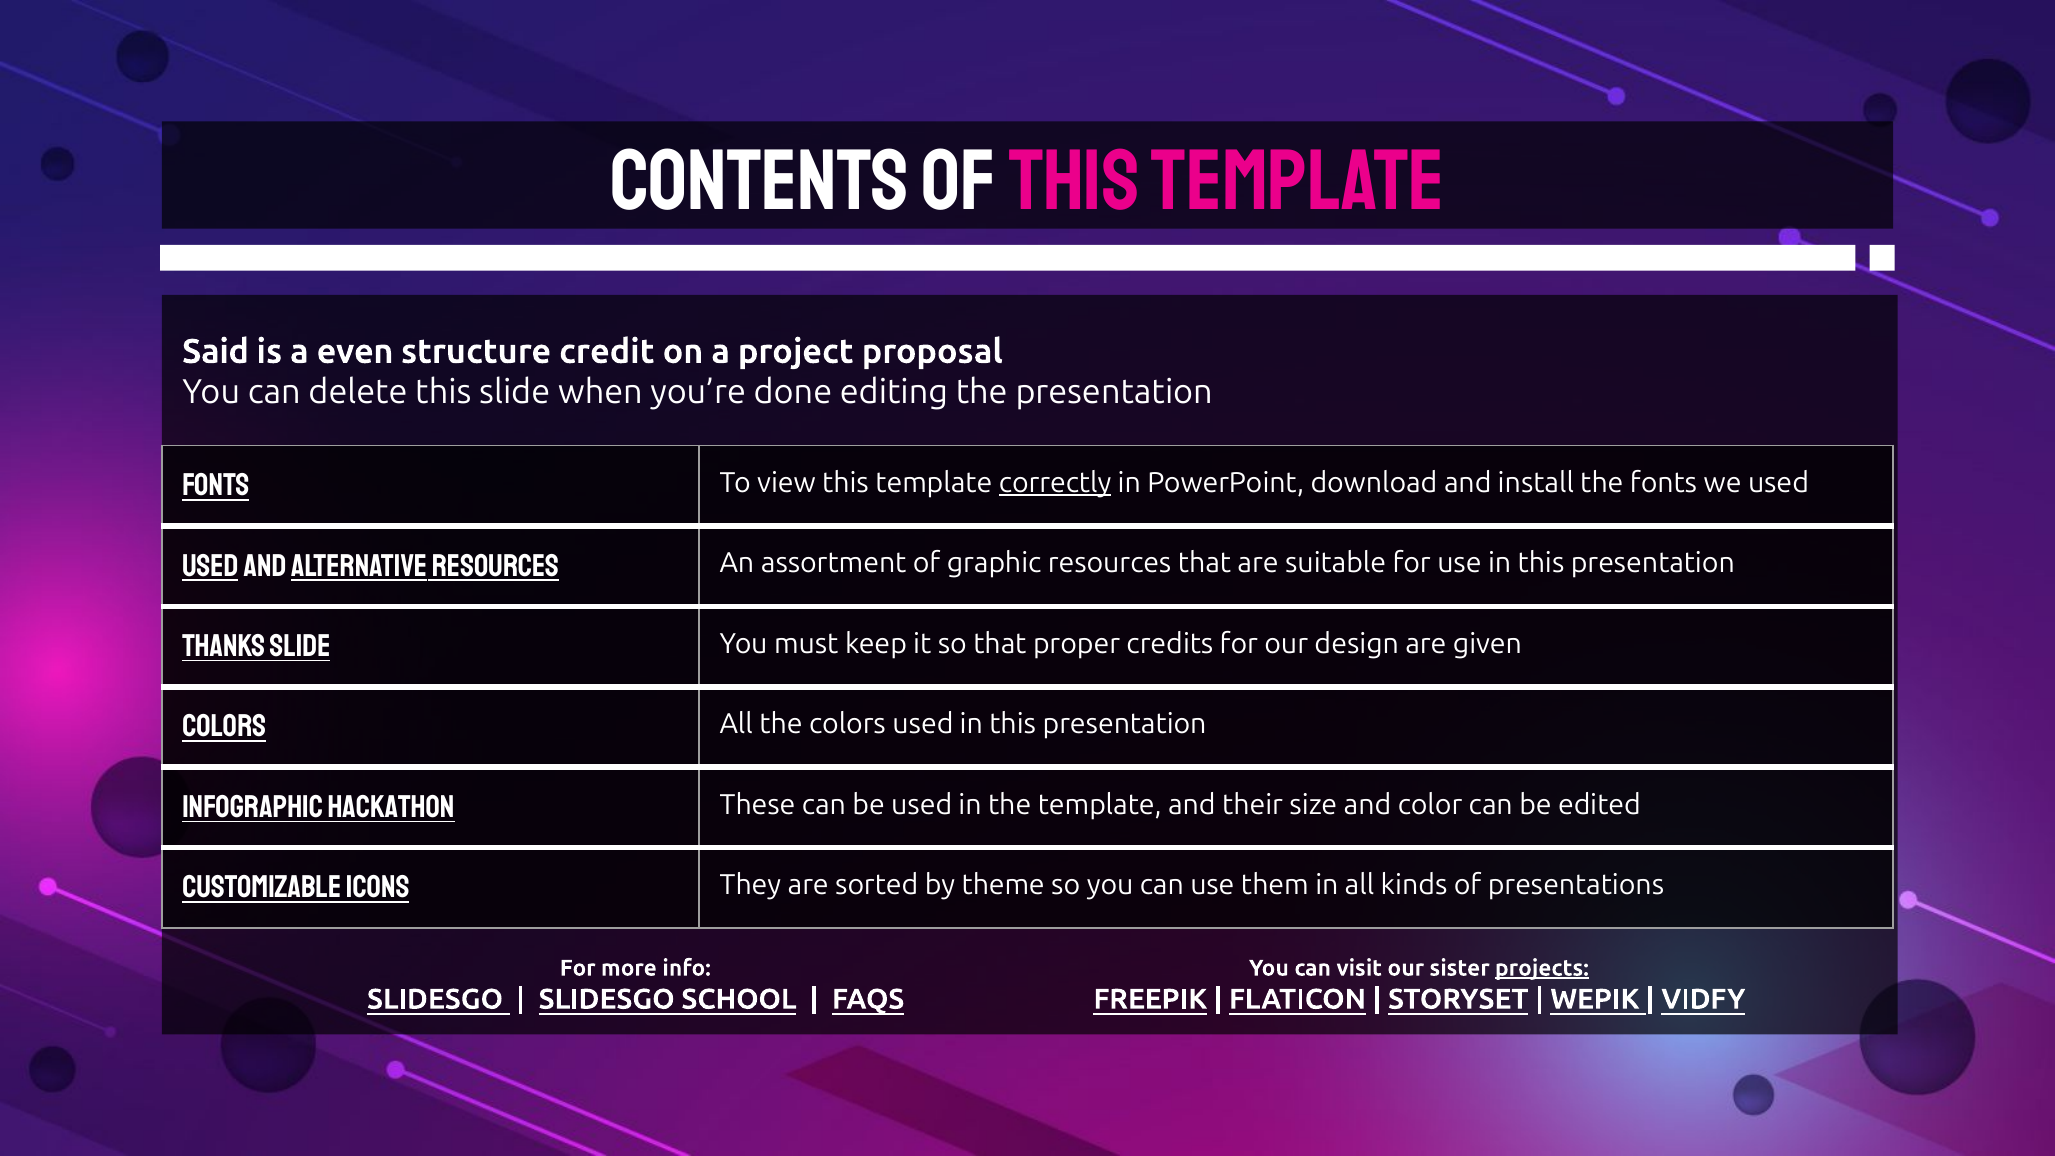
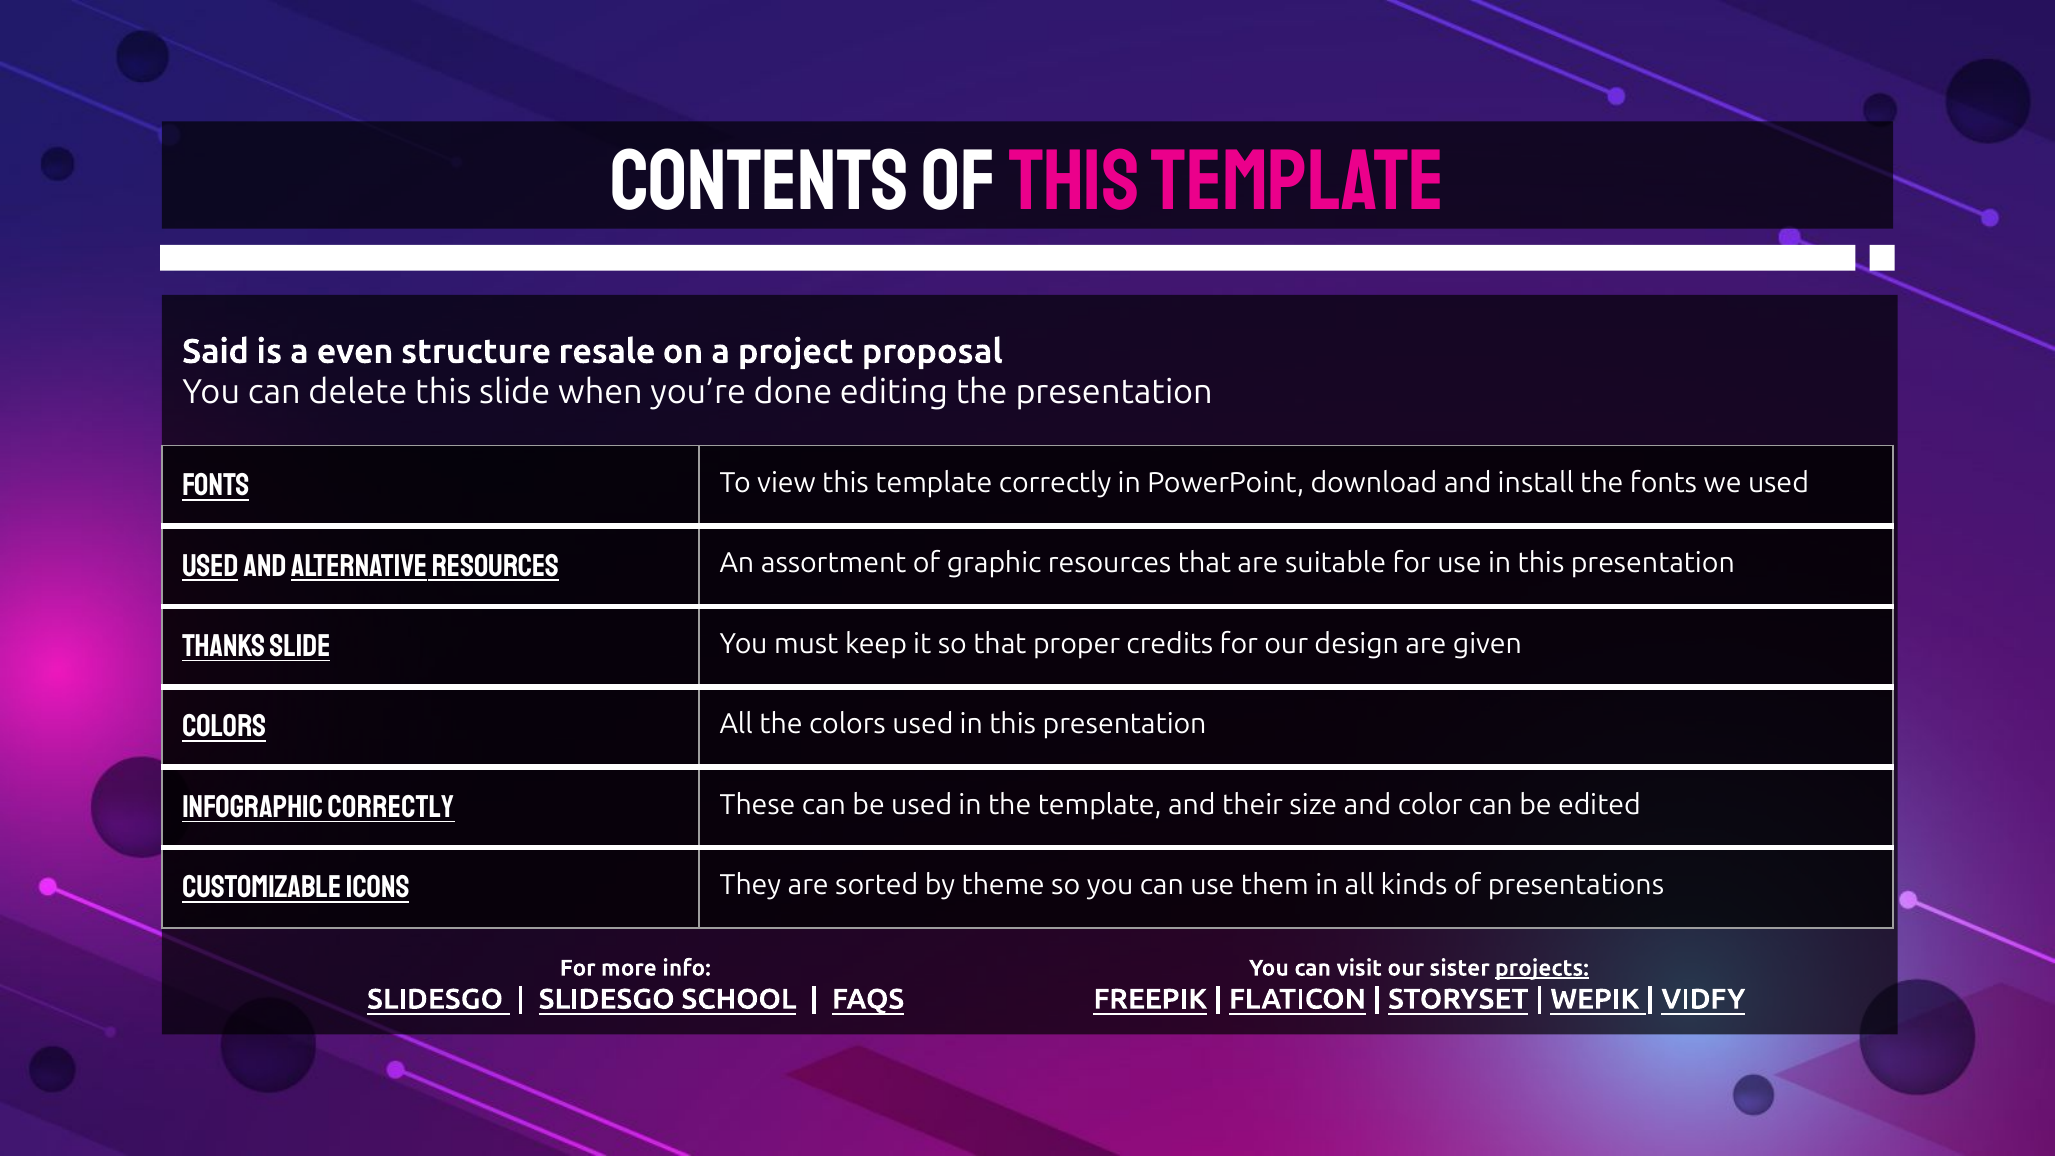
credit: credit -> resale (607, 352)
correctly underline: present -> none (1055, 483)
Infographic hackathon: hackathon -> correctly (391, 807)
